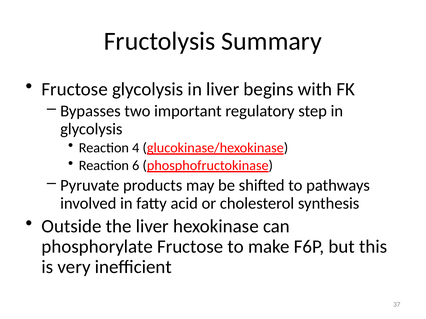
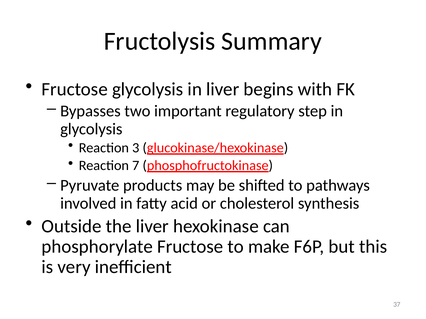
4: 4 -> 3 (136, 148)
6: 6 -> 7 (136, 166)
